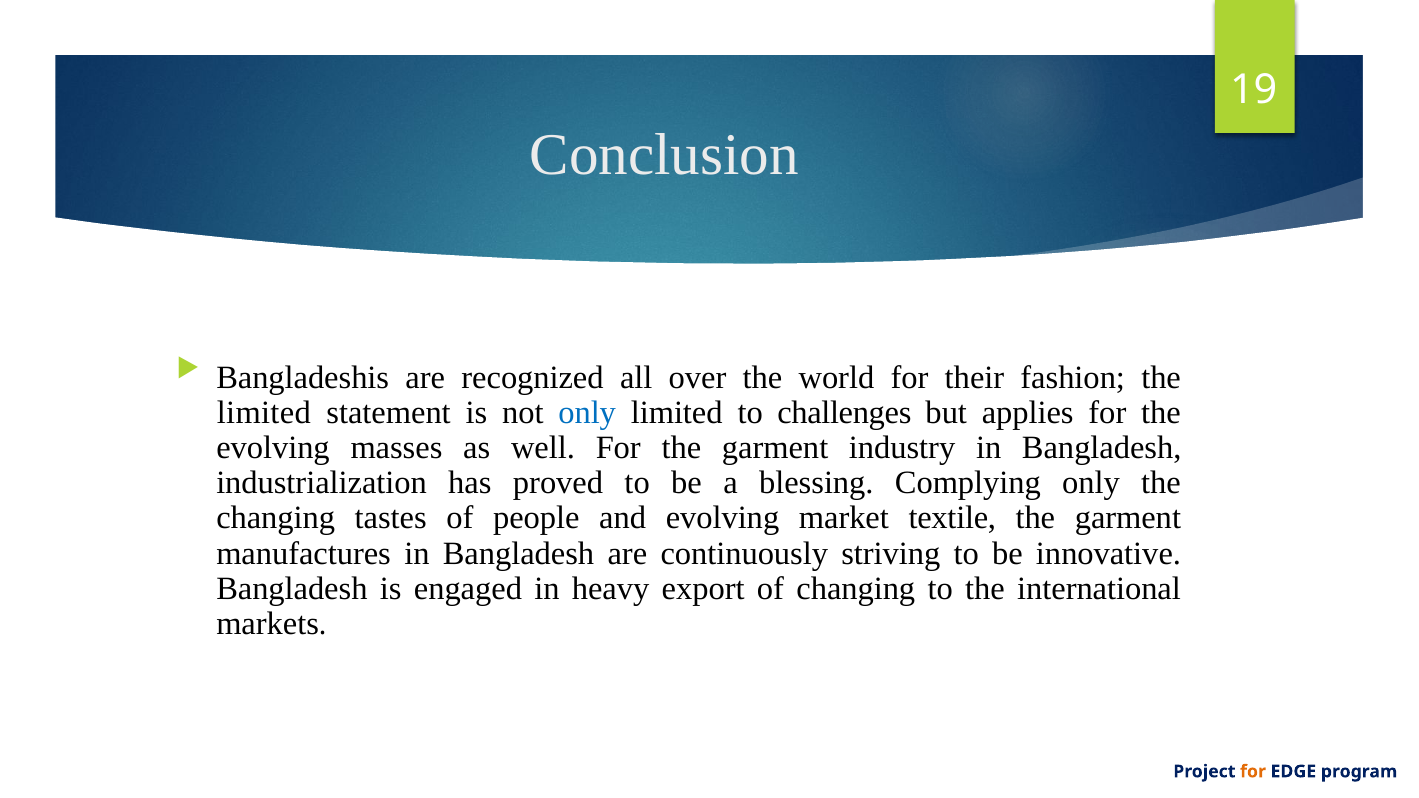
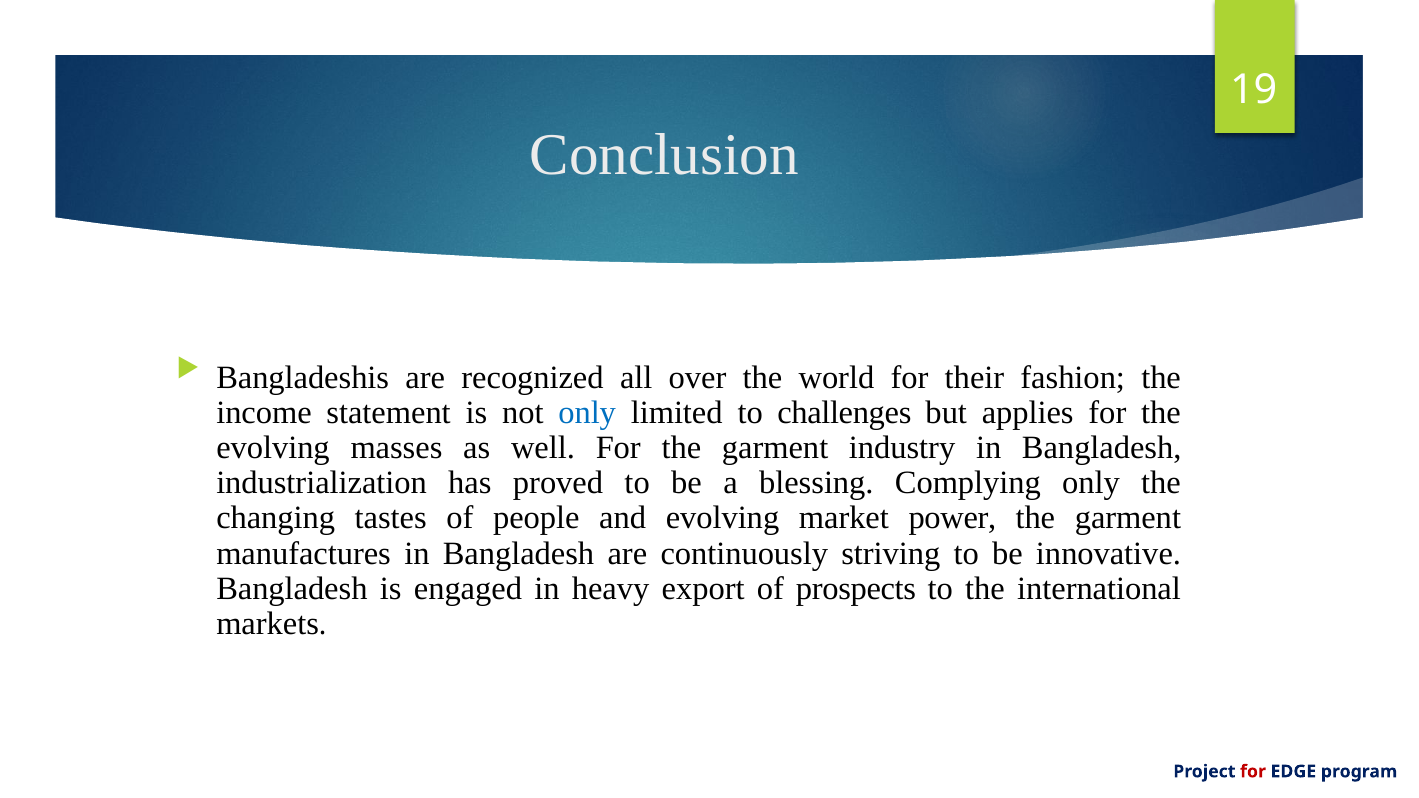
limited: limited -> income (264, 413)
textile: textile -> power (952, 518)
of changing: changing -> prospects (856, 589)
for colour: orange -> red (1253, 772)
